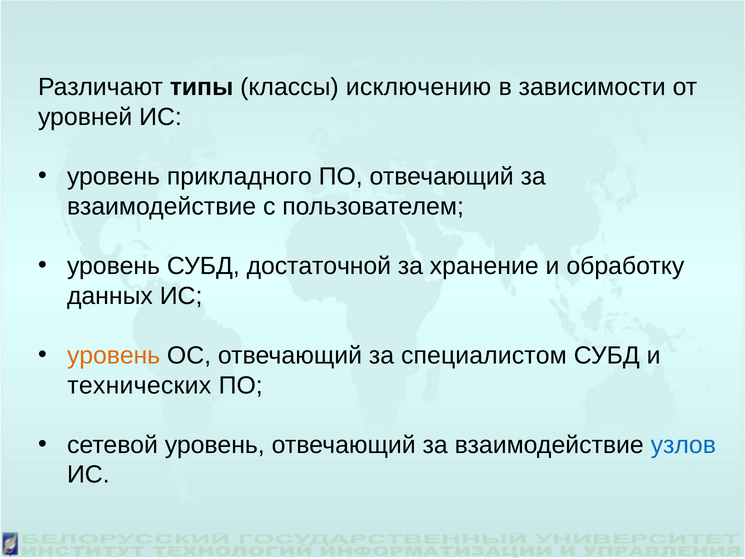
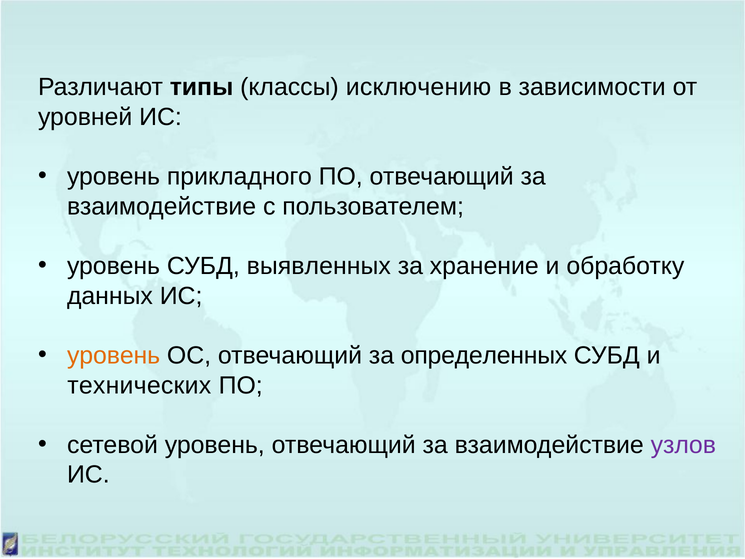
достаточной: достаточной -> выявленных (319, 266)
специалистом: специалистом -> определенных (484, 355)
узлов colour: blue -> purple (683, 445)
